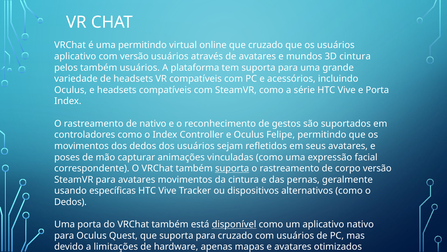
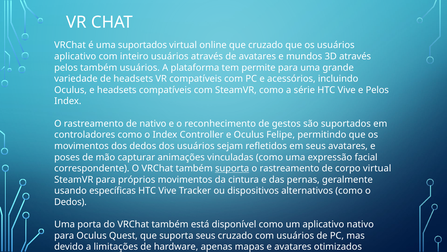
uma permitindo: permitindo -> suportados (142, 45)
com versão: versão -> inteiro (134, 56)
3D cintura: cintura -> através (355, 56)
tem suporta: suporta -> permite (259, 67)
e Porta: Porta -> Pelos (377, 90)
corpo versão: versão -> virtual (377, 168)
para avatares: avatares -> próprios (137, 179)
disponível underline: present -> none (234, 224)
que suporta para: para -> seus (206, 235)
